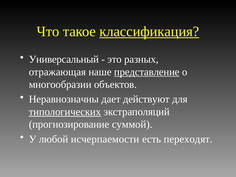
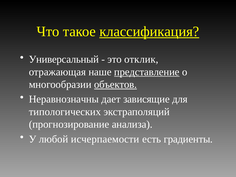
разных: разных -> отклик (141, 59)
объектов underline: none -> present (115, 84)
действуют: действуют -> зависящие (146, 99)
типологических underline: present -> none (65, 112)
суммой: суммой -> анализа (132, 124)
переходят: переходят -> градиенты (188, 139)
